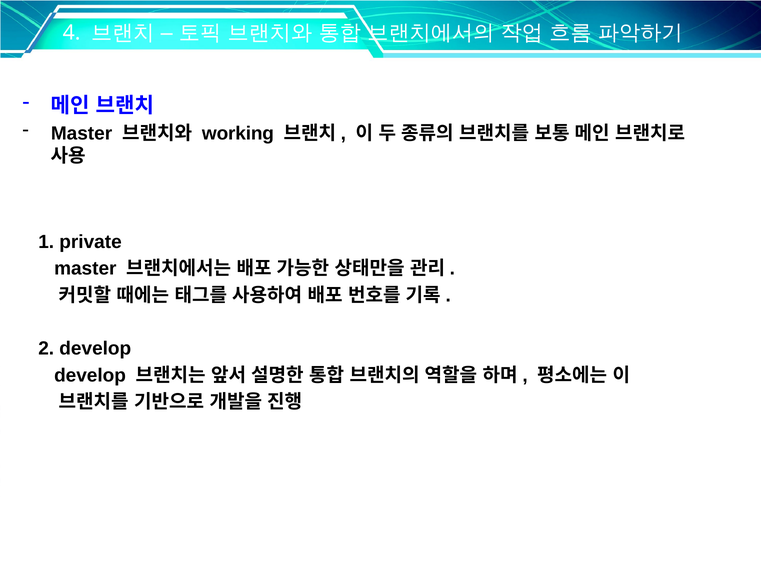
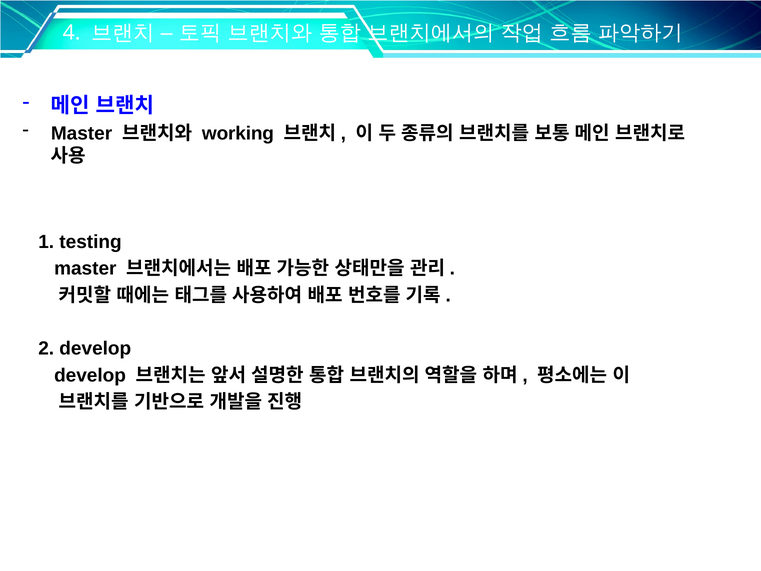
private: private -> testing (91, 242)
